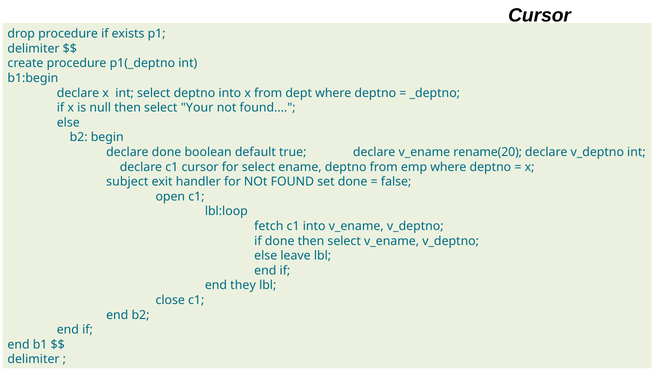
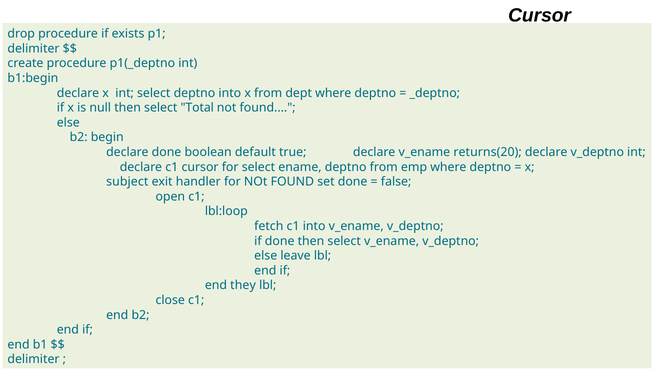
Your: Your -> Total (197, 108)
rename(20: rename(20 -> returns(20 (488, 152)
